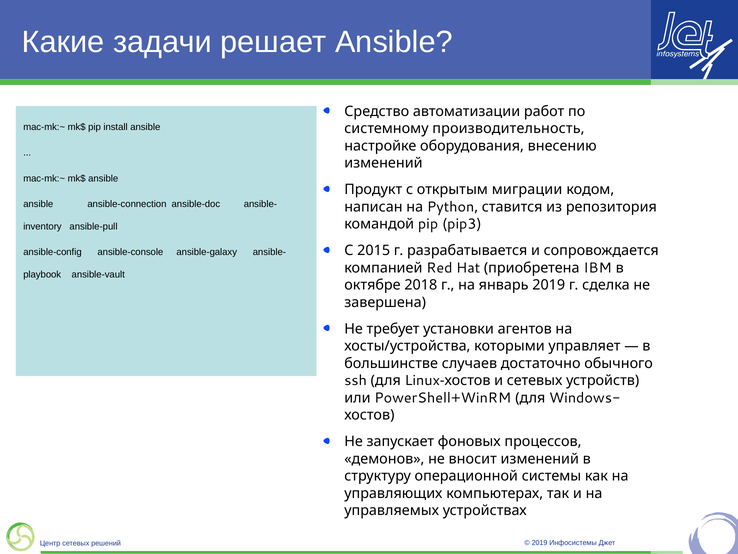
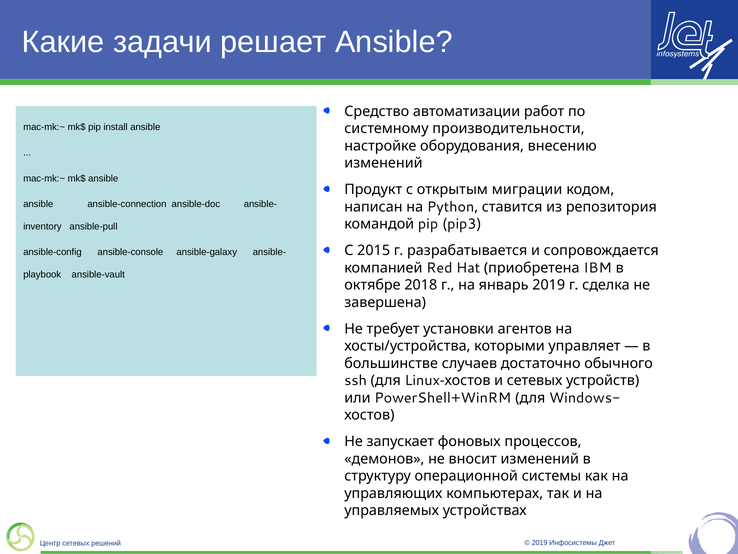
производительность: производительность -> производительности (508, 129)
